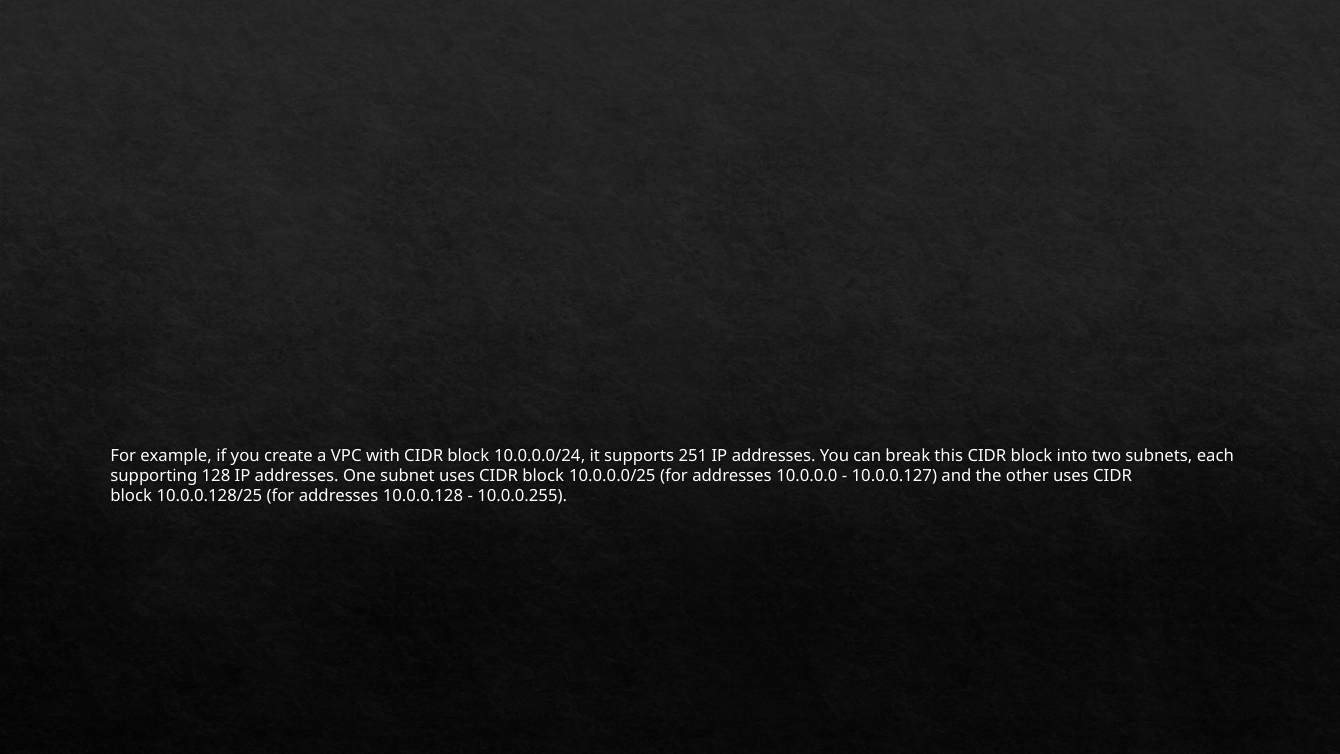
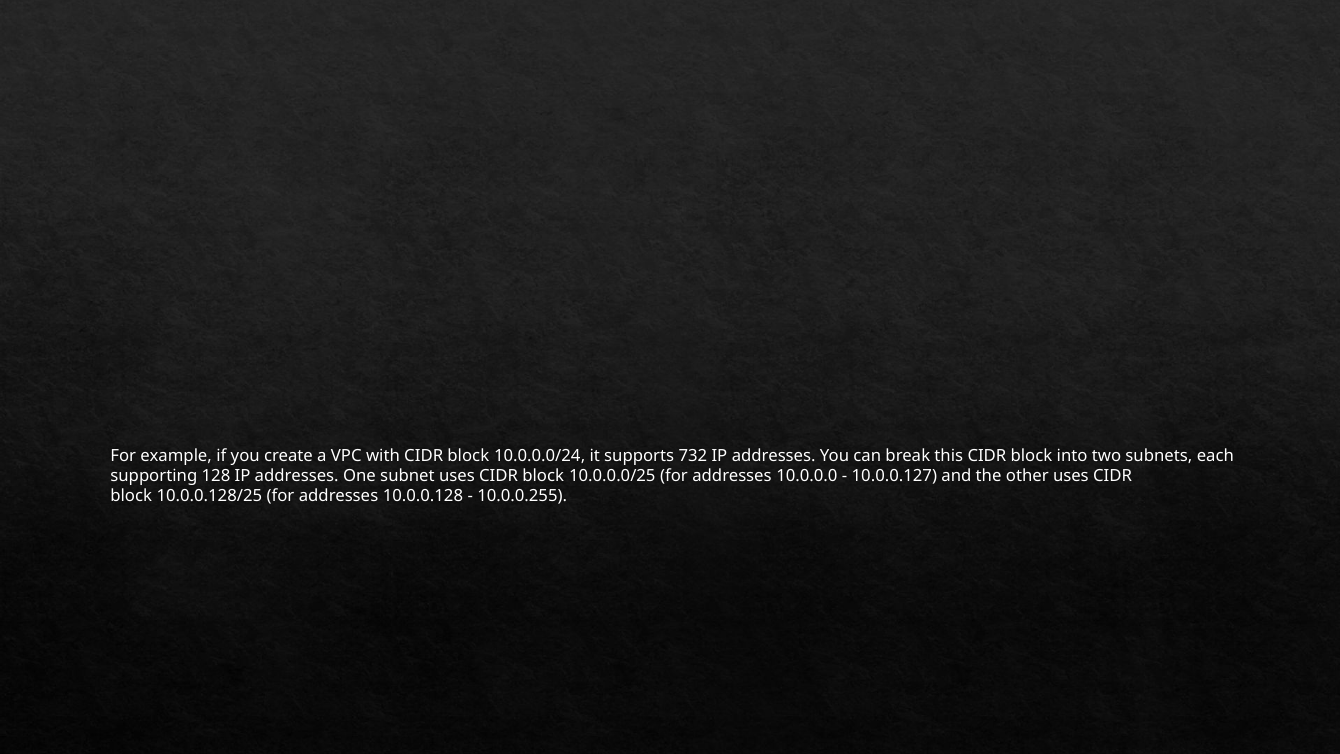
251: 251 -> 732 (693, 456)
